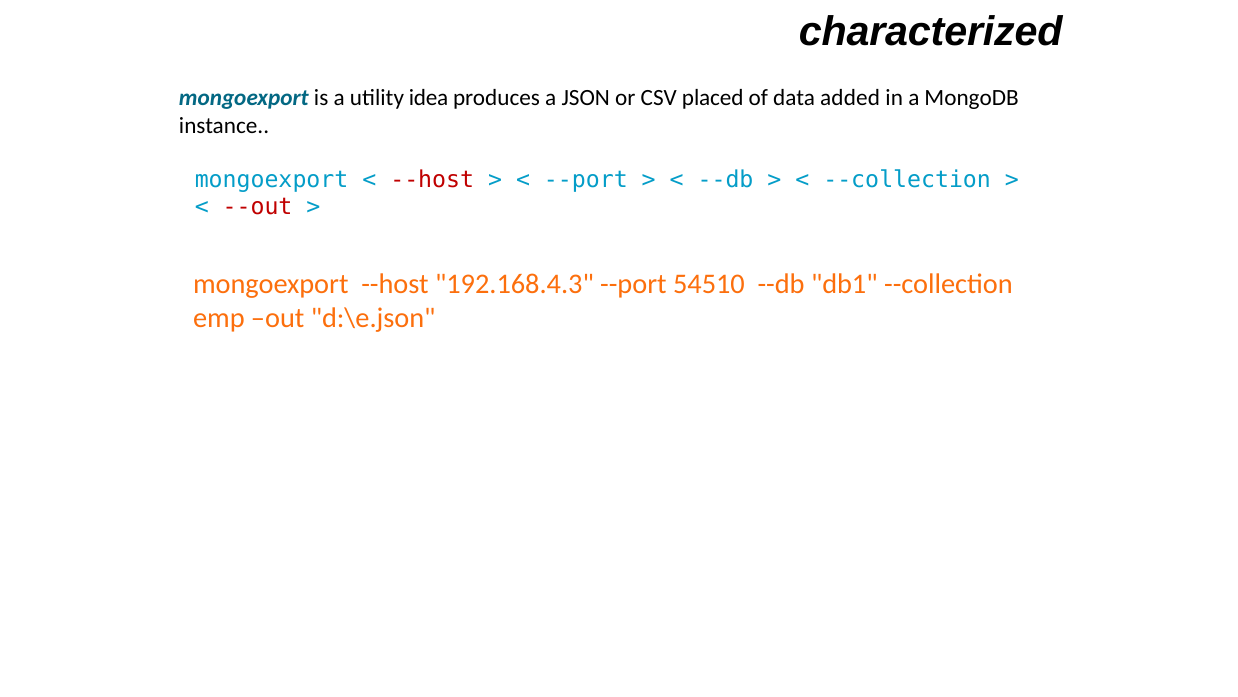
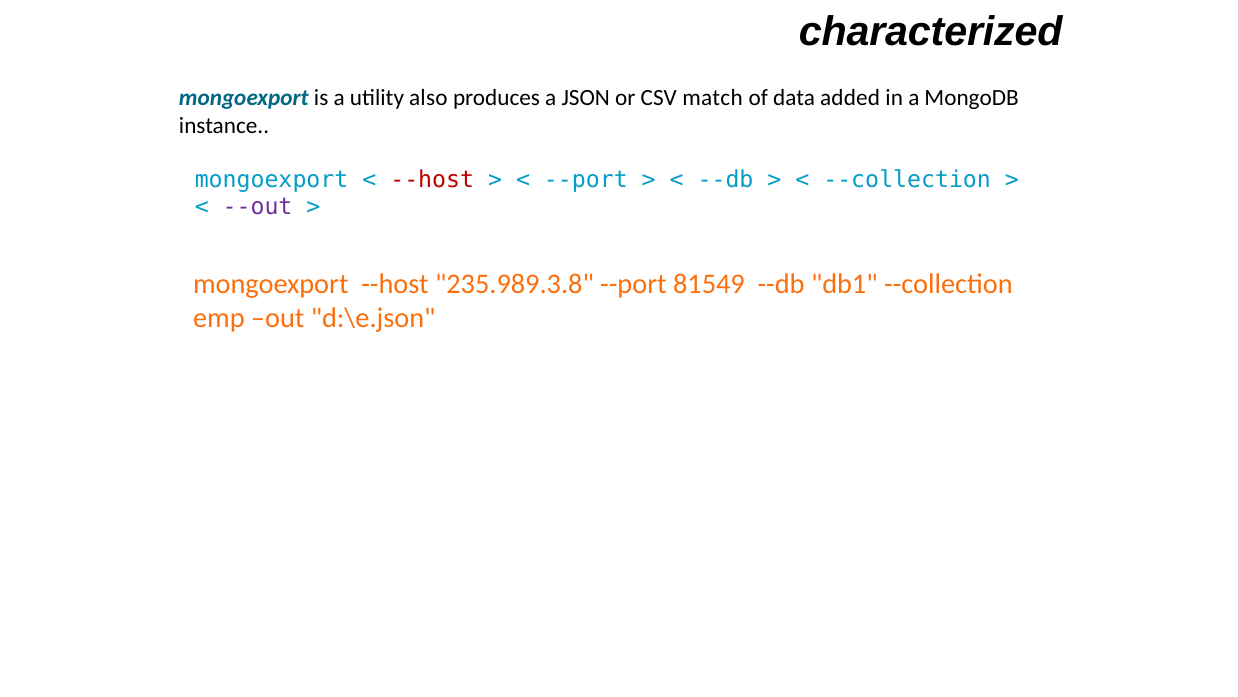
idea: idea -> also (428, 97)
placed: placed -> match (713, 97)
--out colour: red -> purple (258, 207)
192.168.4.3: 192.168.4.3 -> 235.989.3.8 (514, 284)
54510: 54510 -> 81549 (709, 284)
